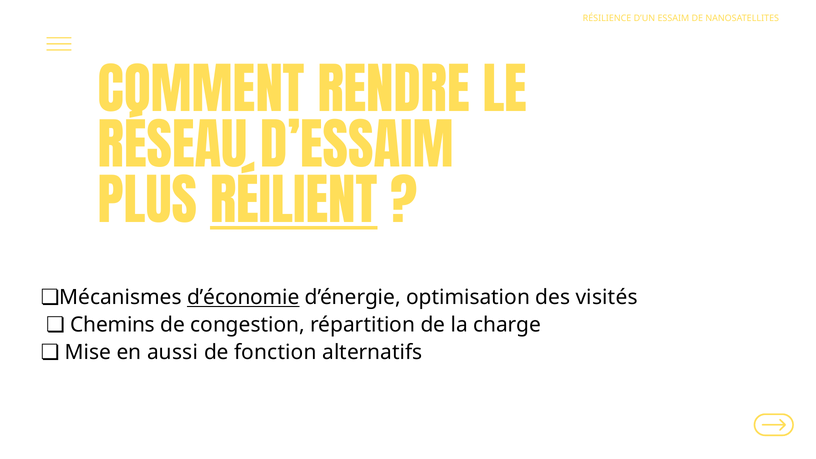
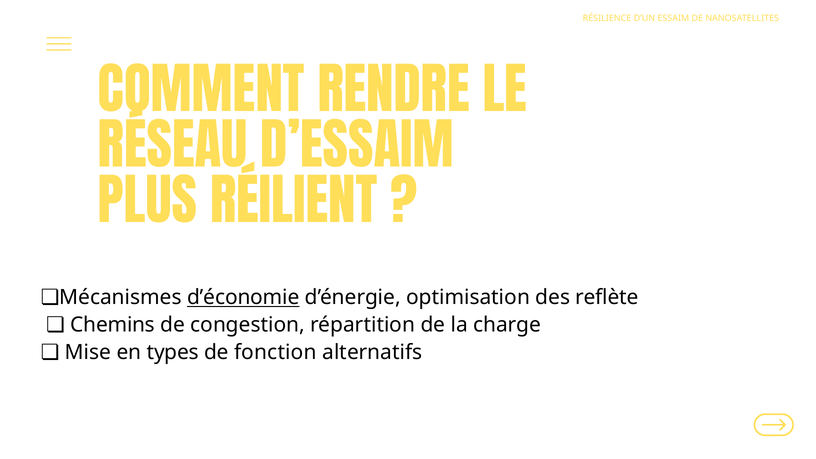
RÉILIENT underline: present -> none (294, 204)
visités: visités -> reflète (607, 298)
aussi: aussi -> types (173, 352)
